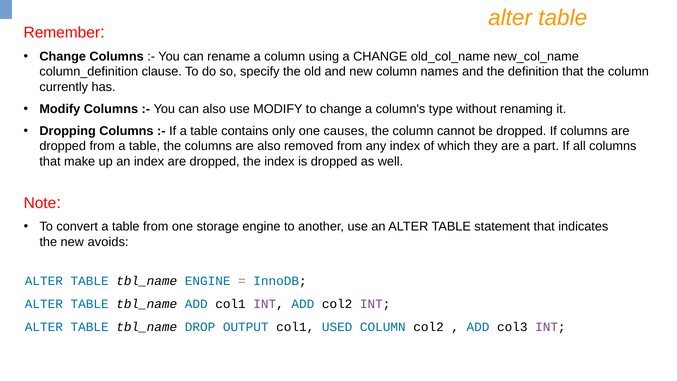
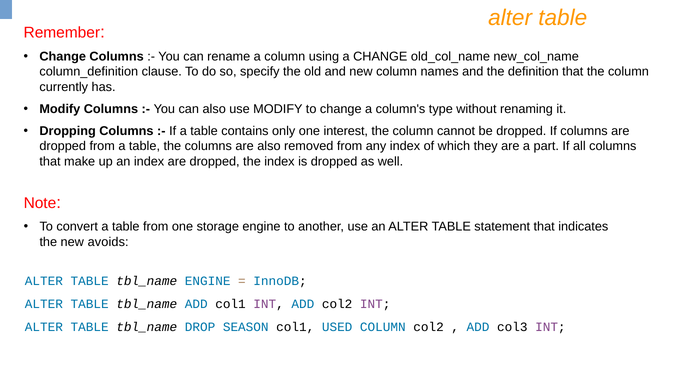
causes: causes -> interest (346, 131)
OUTPUT: OUTPUT -> SEASON (246, 327)
